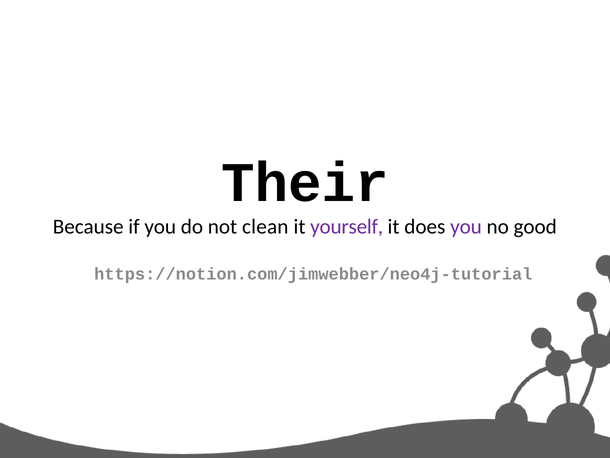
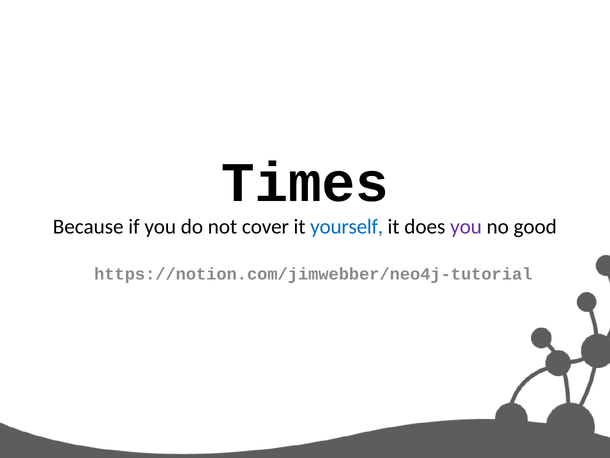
Their: Their -> Times (305, 183)
clean: clean -> cover (265, 226)
yourself colour: purple -> blue (347, 226)
